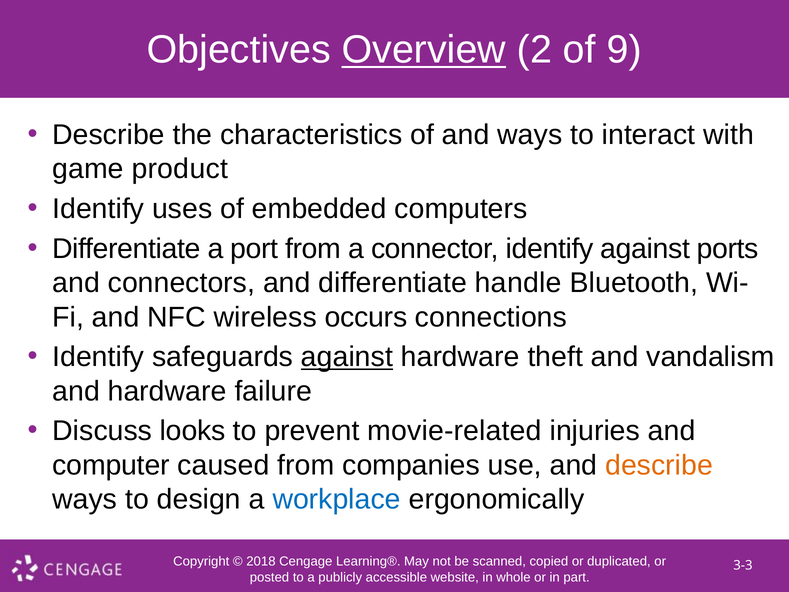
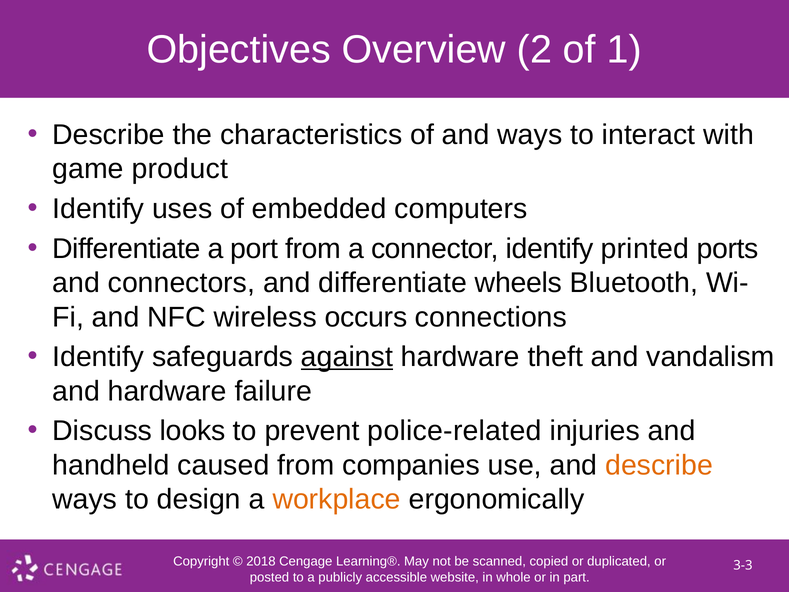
Overview underline: present -> none (424, 50)
9: 9 -> 1 (624, 50)
identify against: against -> printed (645, 249)
handle: handle -> wheels (519, 283)
movie-related: movie-related -> police-related (455, 431)
computer: computer -> handheld (111, 465)
workplace colour: blue -> orange (337, 499)
